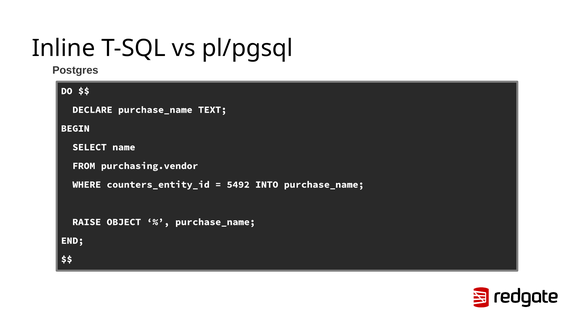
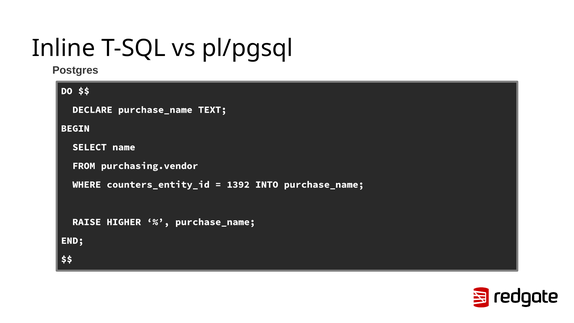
5492: 5492 -> 1392 (238, 184)
OBJECT: OBJECT -> HIGHER (124, 222)
